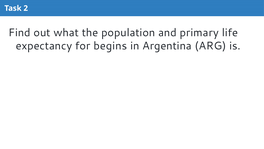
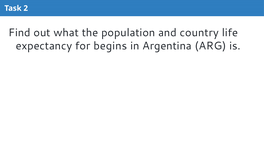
primary: primary -> country (199, 33)
